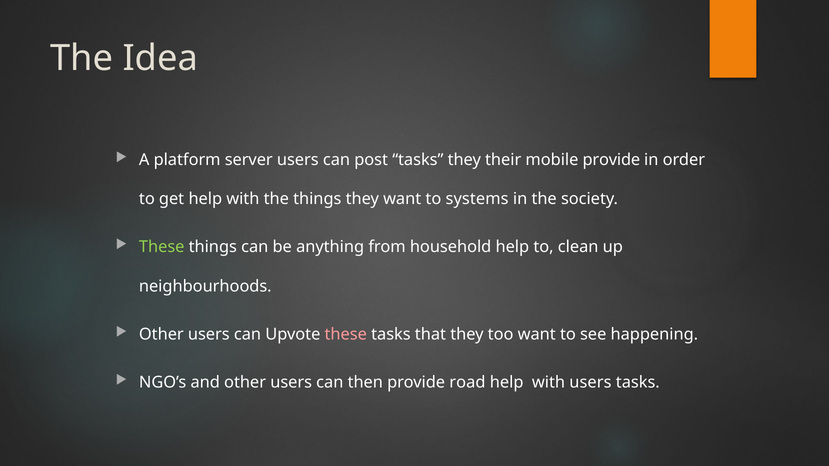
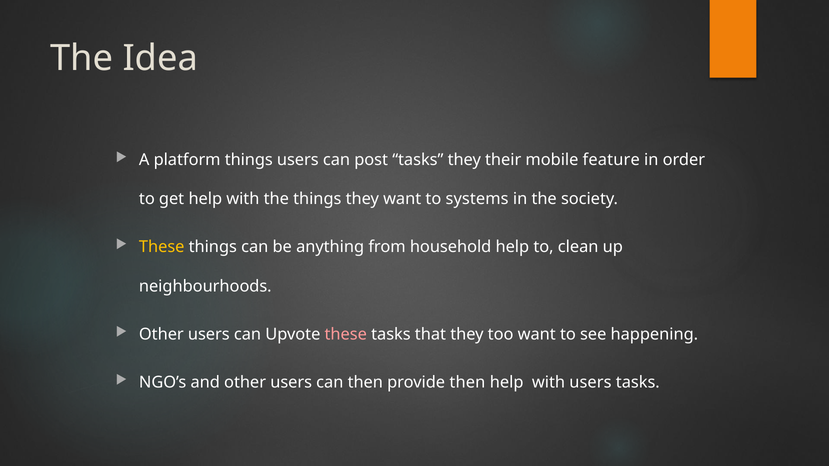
platform server: server -> things (249, 160)
mobile provide: provide -> feature (611, 160)
These colour: light green -> yellow (162, 247)
provide road: road -> then (467, 383)
